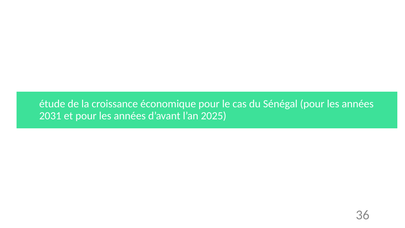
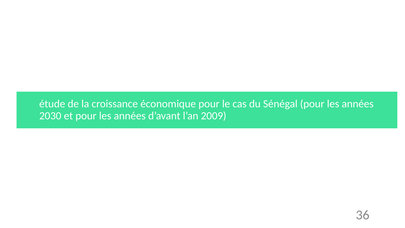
2031: 2031 -> 2030 (50, 116)
2025: 2025 -> 2009 (214, 116)
